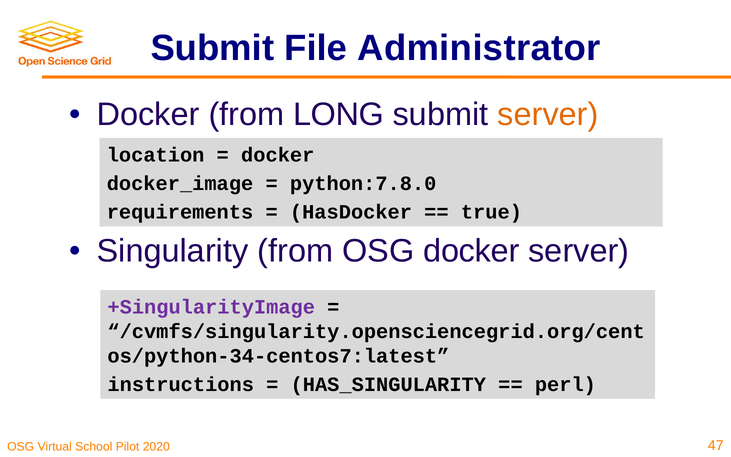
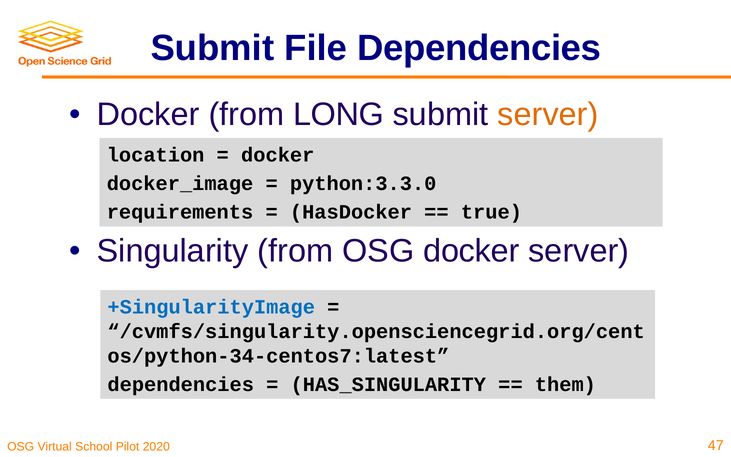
File Administrator: Administrator -> Dependencies (479, 48)
python:7.8.0: python:7.8.0 -> python:3.3.0 (363, 184)
+SingularityImage colour: purple -> blue (211, 307)
instructions: instructions -> dependencies (181, 384)
perl: perl -> them (565, 384)
